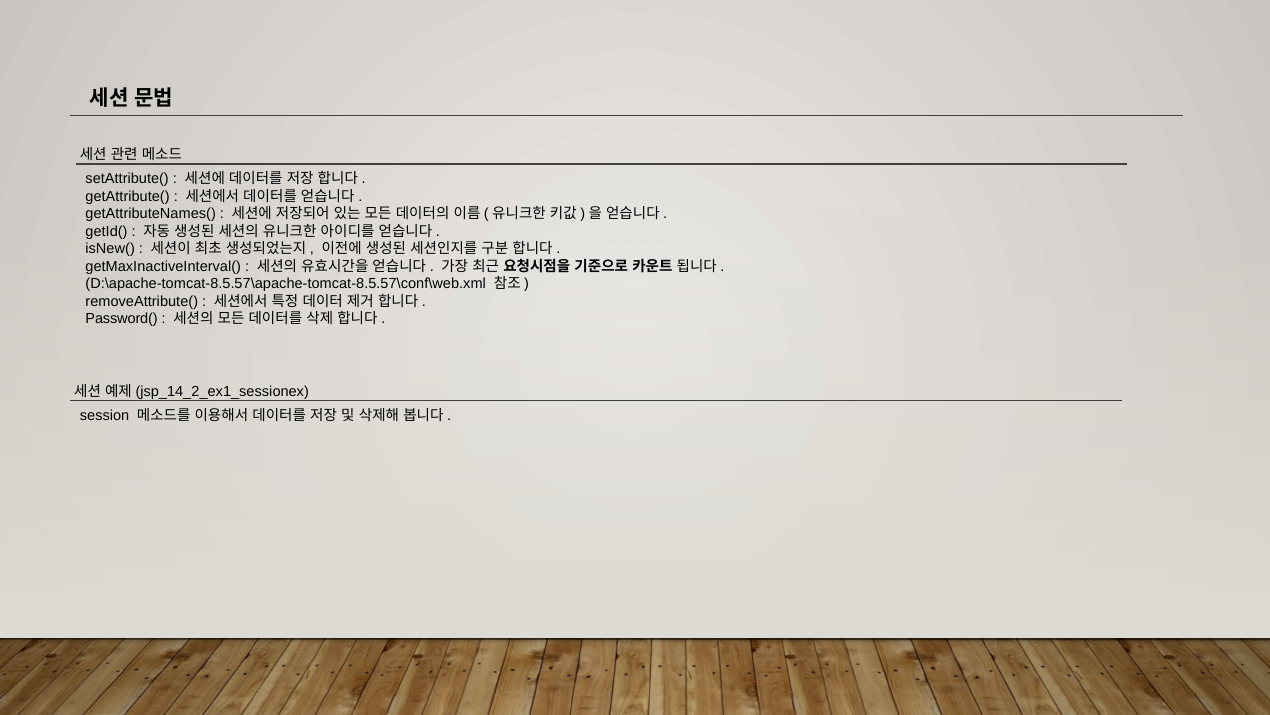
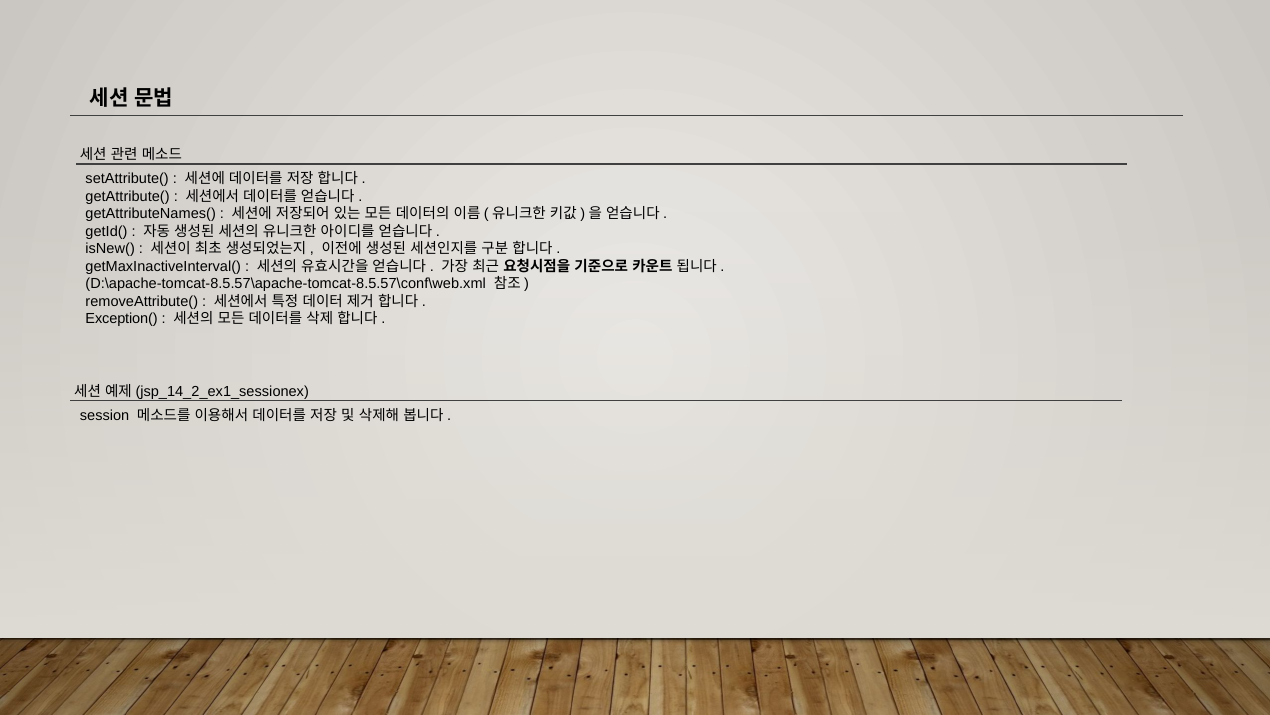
Password(: Password( -> Exception( (122, 319)
